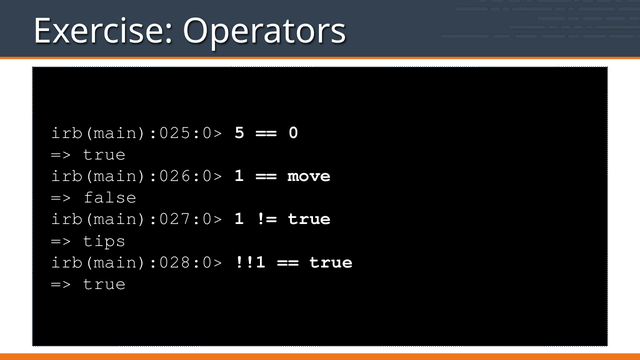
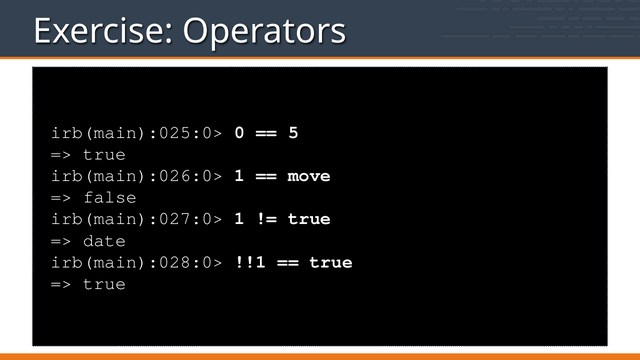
5: 5 -> 0 (239, 132)
0: 0 -> 5 (293, 132)
tips: tips -> date (104, 240)
